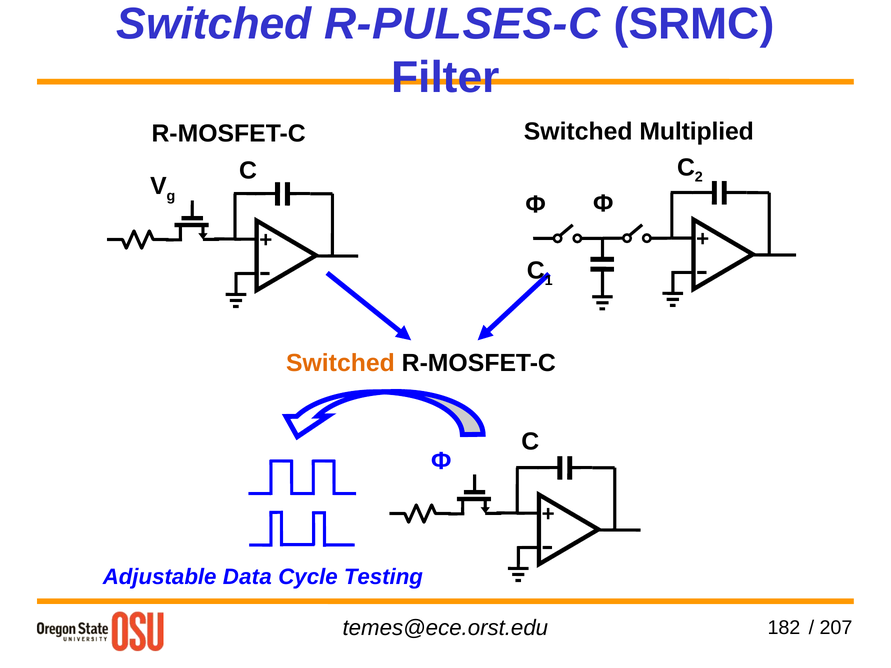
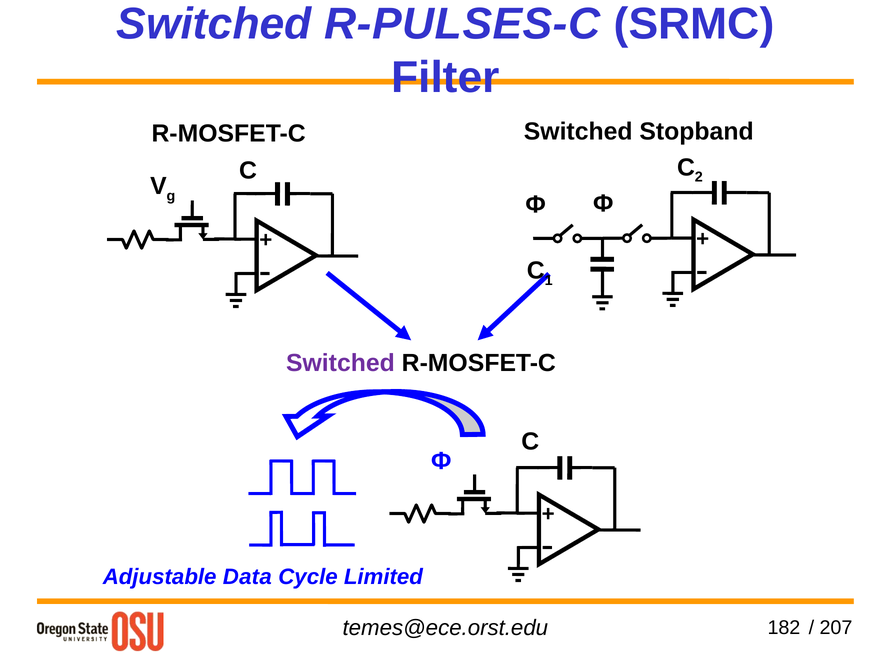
Multiplied: Multiplied -> Stopband (697, 132)
Switched colour: orange -> purple (340, 363)
Testing: Testing -> Limited (383, 577)
